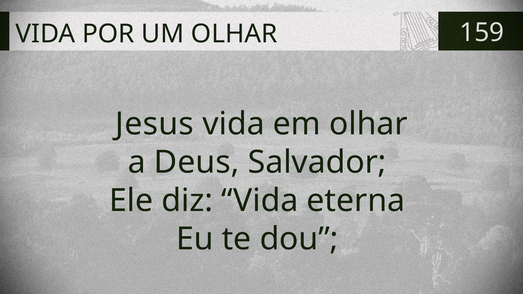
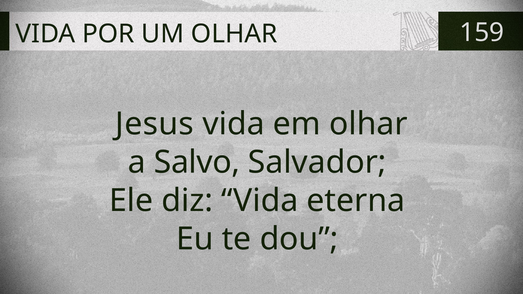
Deus: Deus -> Salvo (197, 163)
